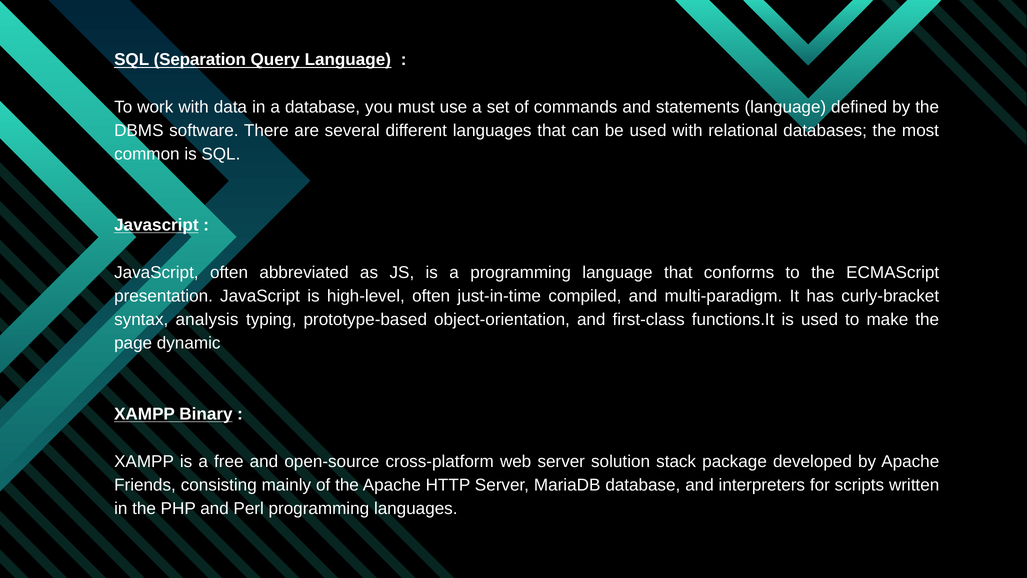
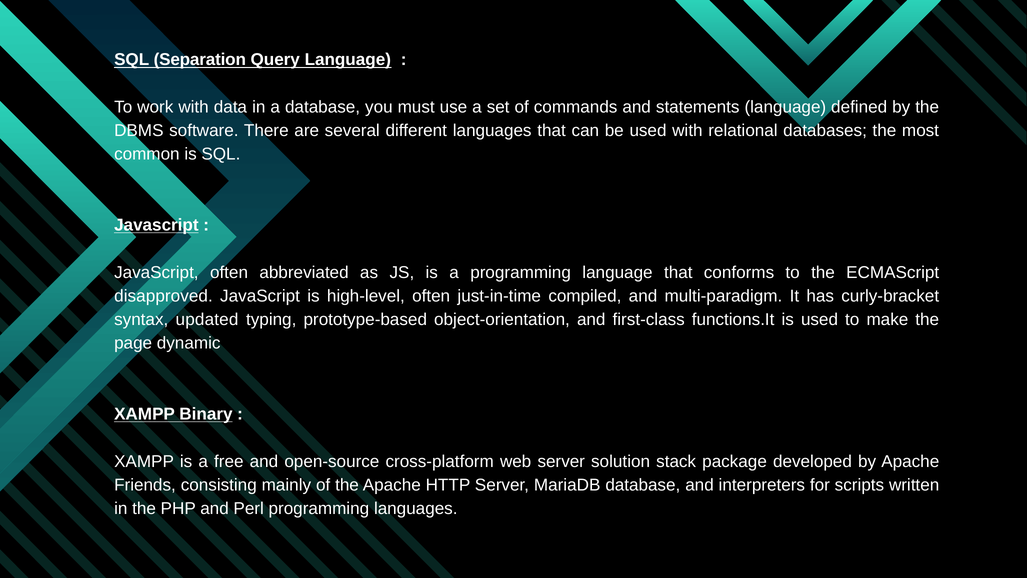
presentation: presentation -> disapproved (163, 296)
analysis: analysis -> updated (207, 320)
